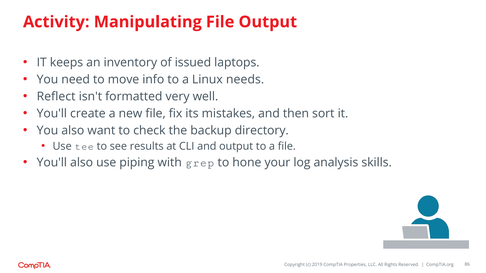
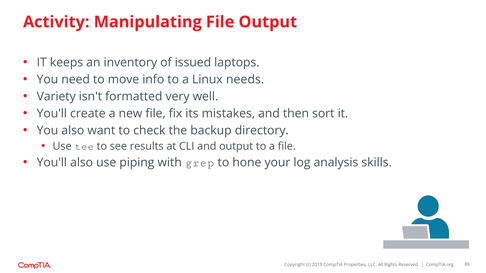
Reflect: Reflect -> Variety (56, 97)
